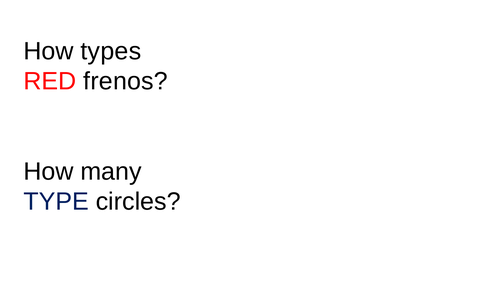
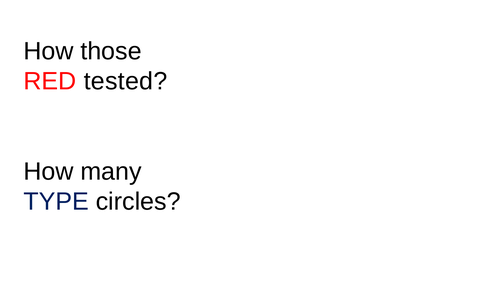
types: types -> those (111, 51)
frenos: frenos -> tested (126, 81)
